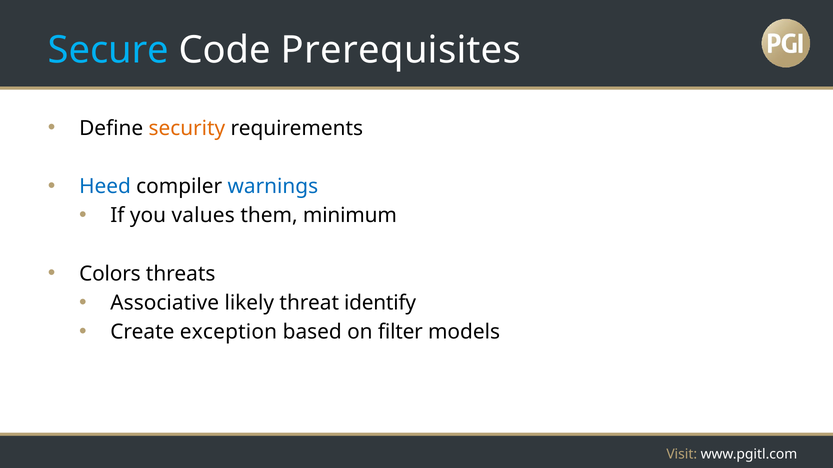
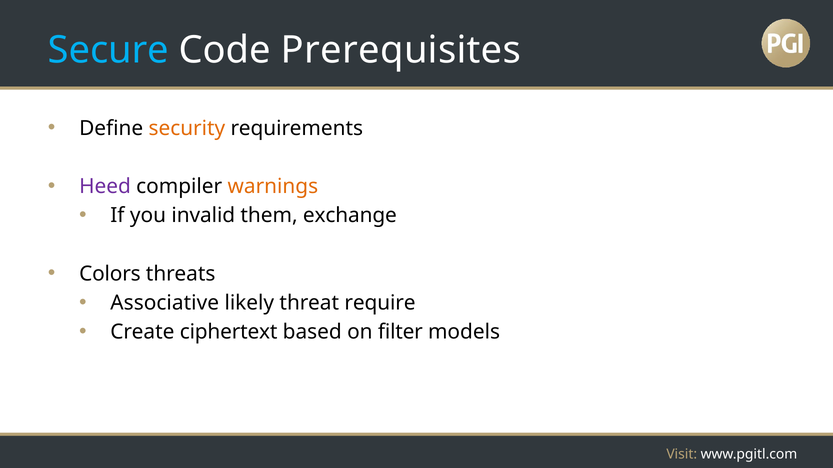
Heed colour: blue -> purple (105, 187)
warnings colour: blue -> orange (273, 187)
values: values -> invalid (203, 216)
minimum: minimum -> exchange (350, 216)
identify: identify -> require (380, 303)
exception: exception -> ciphertext (229, 332)
